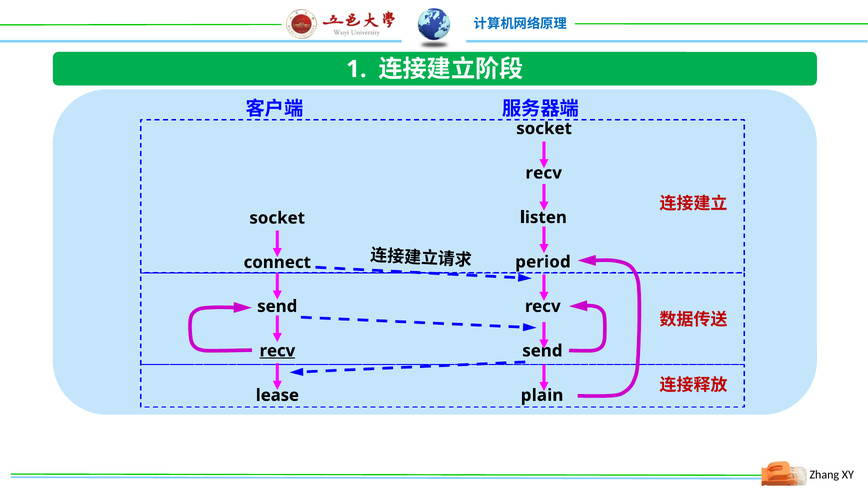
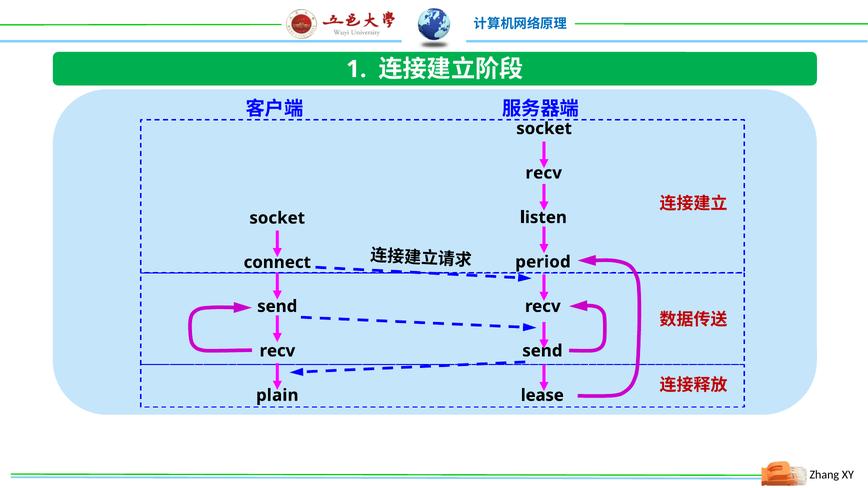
recv underline: present -> none (277, 351)
lease: lease -> plain (277, 396)
plain: plain -> lease (542, 396)
